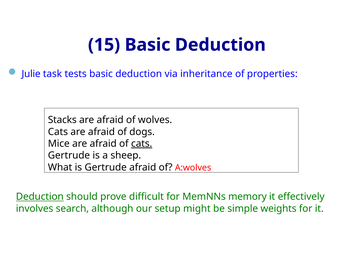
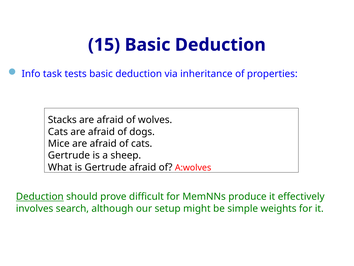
Julie: Julie -> Info (31, 74)
cats underline: present -> none (142, 143)
memory: memory -> produce (247, 196)
